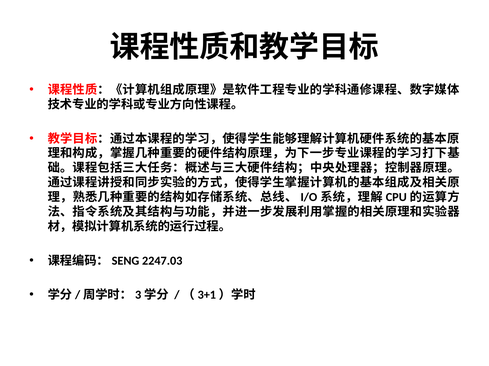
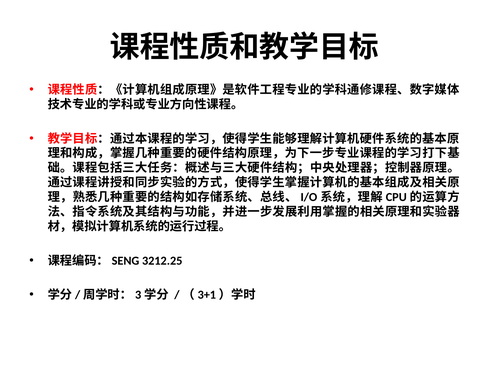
2247.03: 2247.03 -> 3212.25 (162, 261)
